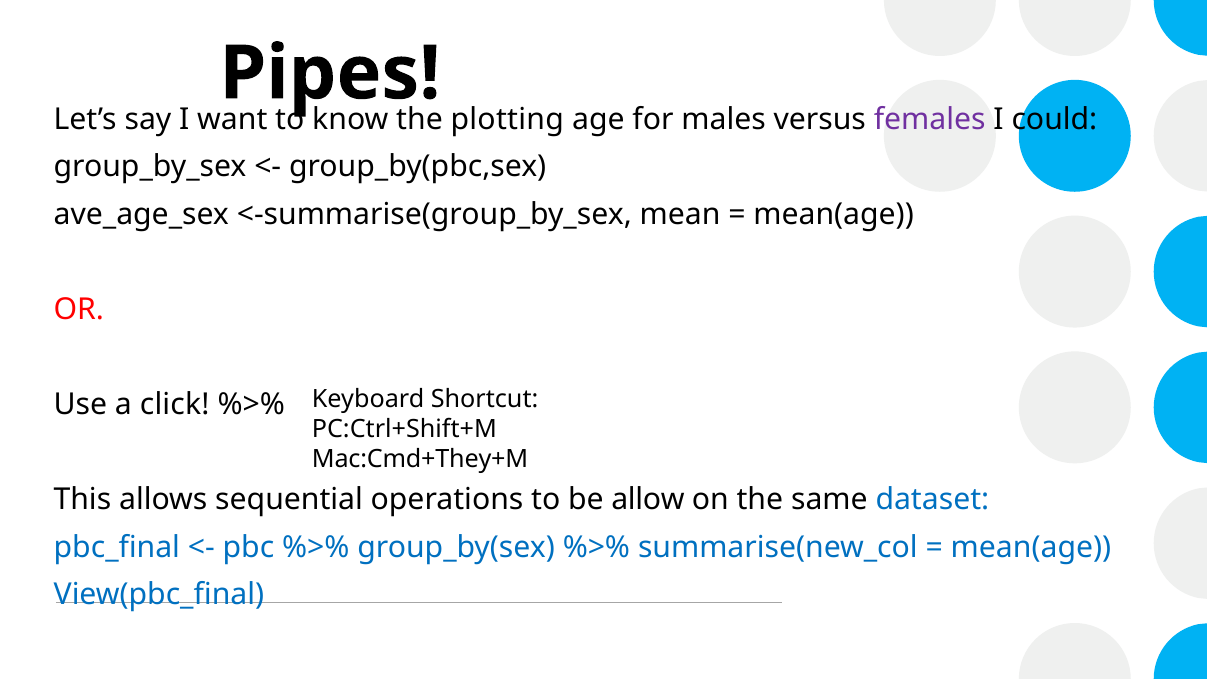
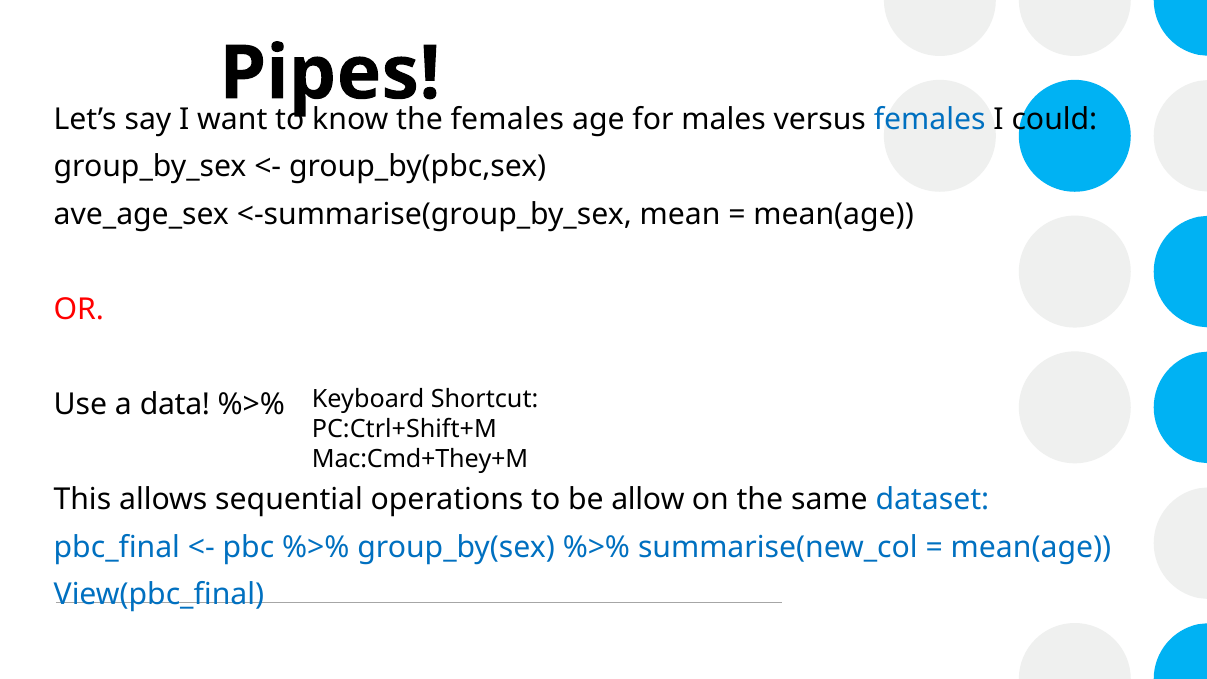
plotting: plotting -> females (507, 119)
females colour: purple -> blue (930, 119)
click: click -> data (175, 404)
